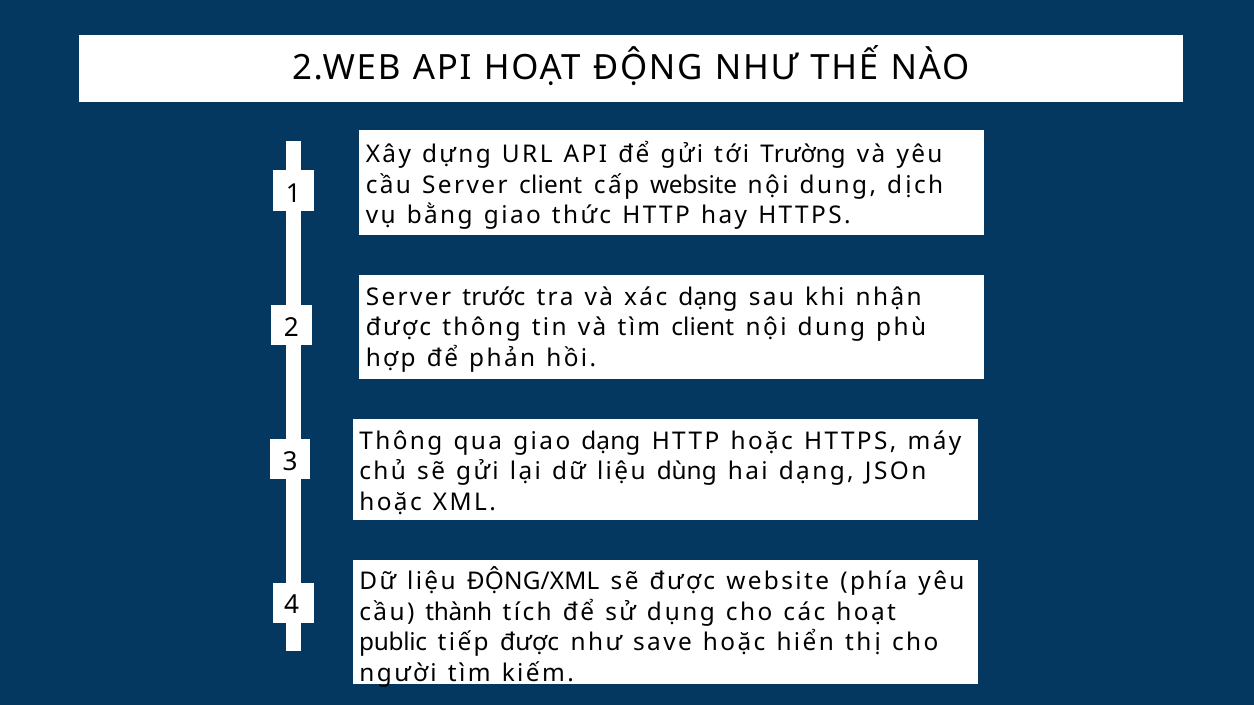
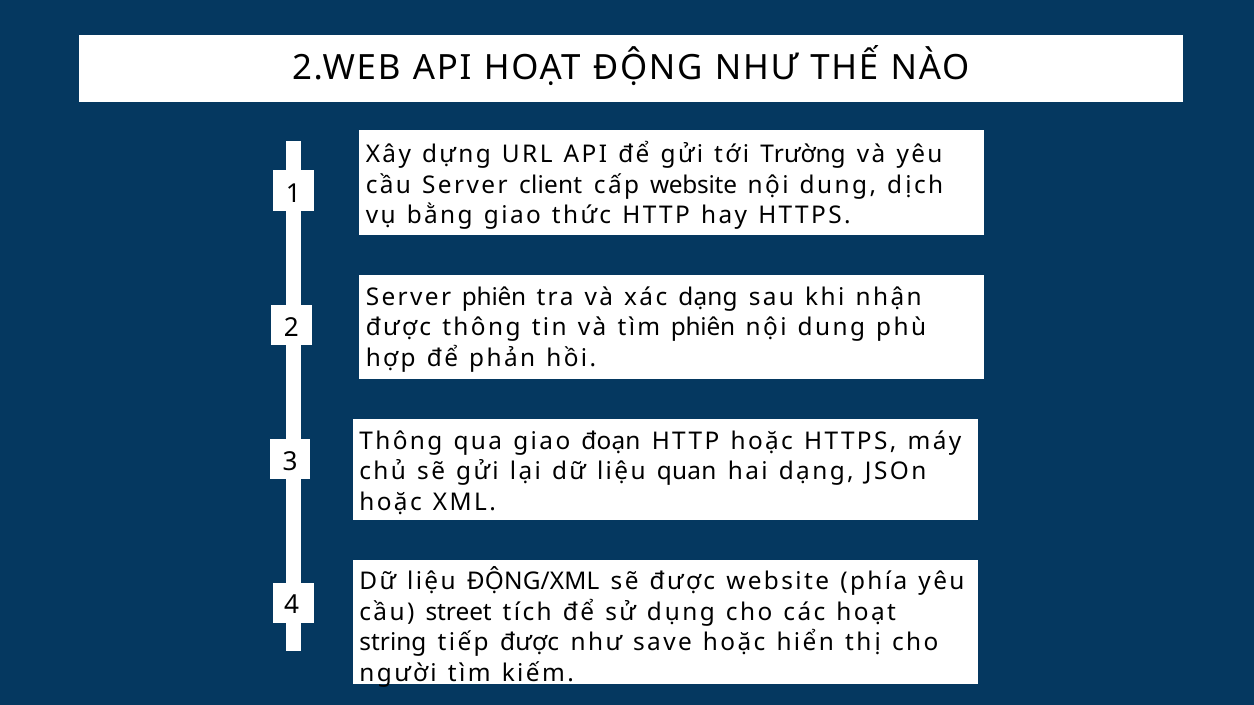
Server trước: trước -> phiên (494, 298)
tìm client: client -> phiên (703, 328)
giao dạng: dạng -> đoạn (611, 442)
dùng: dùng -> quan (687, 472)
thành: thành -> street (459, 612)
public: public -> string (393, 643)
